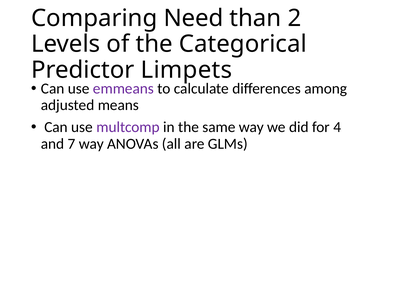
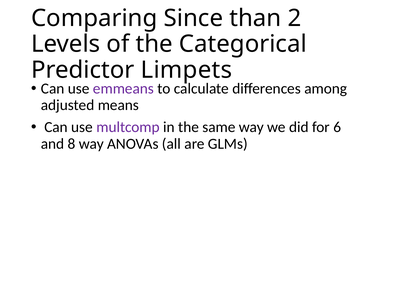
Need: Need -> Since (193, 18)
4: 4 -> 6 (337, 127)
7: 7 -> 8 (72, 144)
